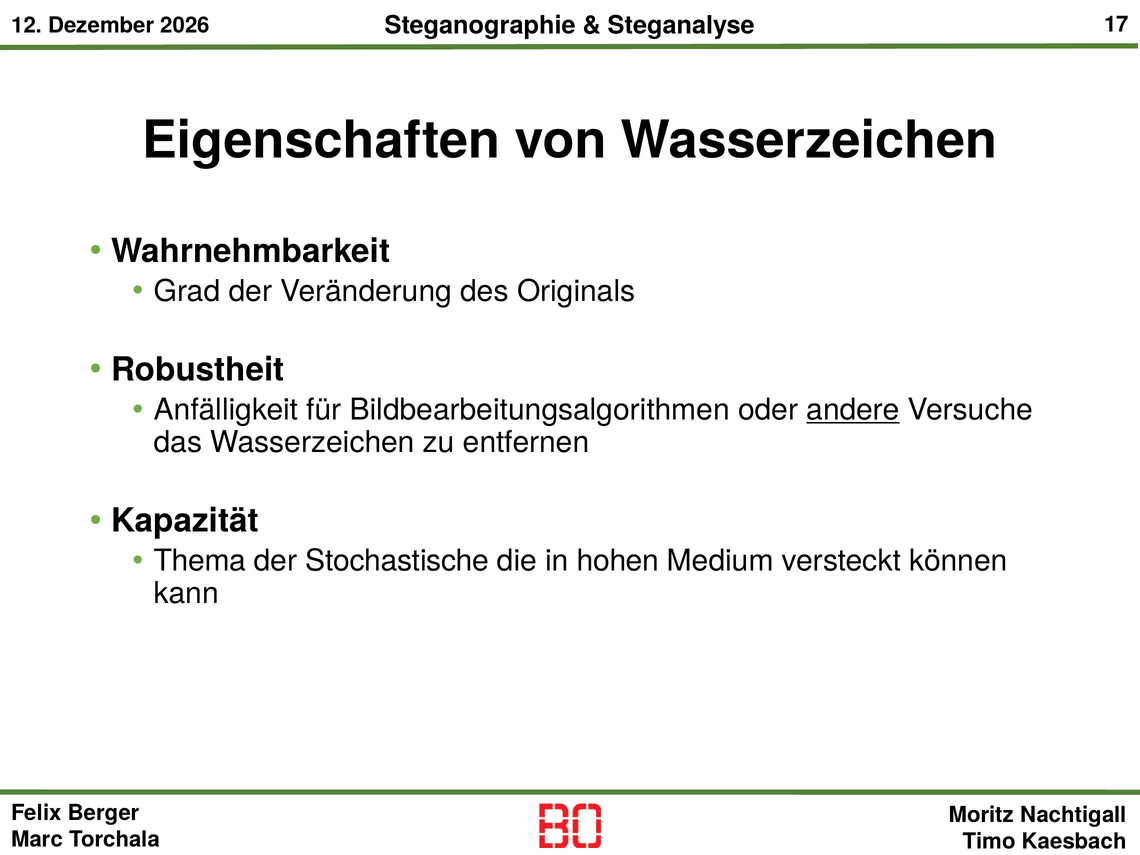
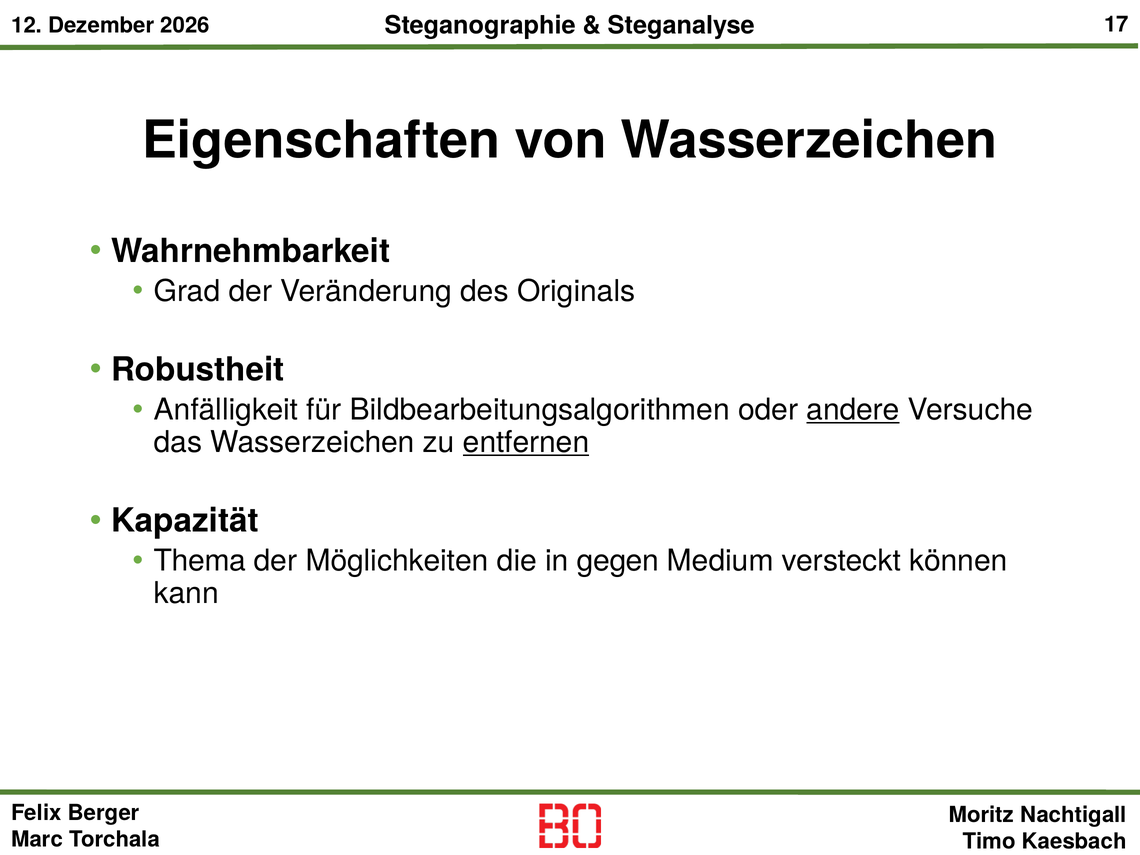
entfernen underline: none -> present (526, 442)
Stochastische: Stochastische -> Möglichkeiten (397, 561)
hohen: hohen -> gegen (618, 561)
